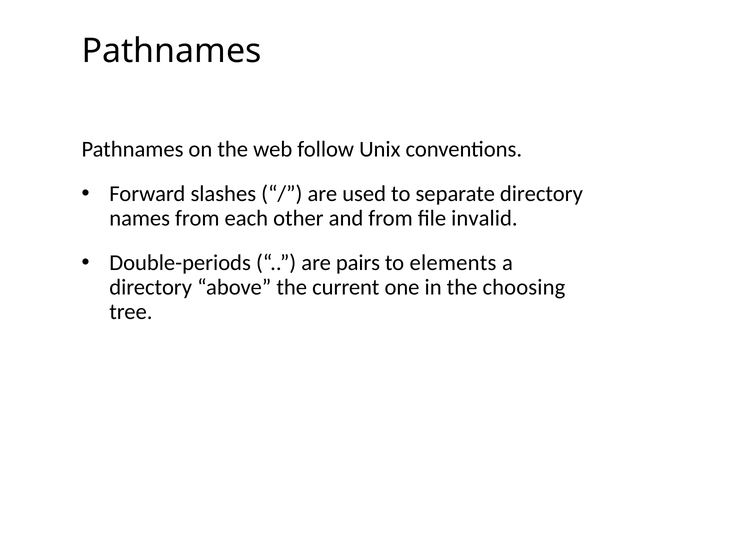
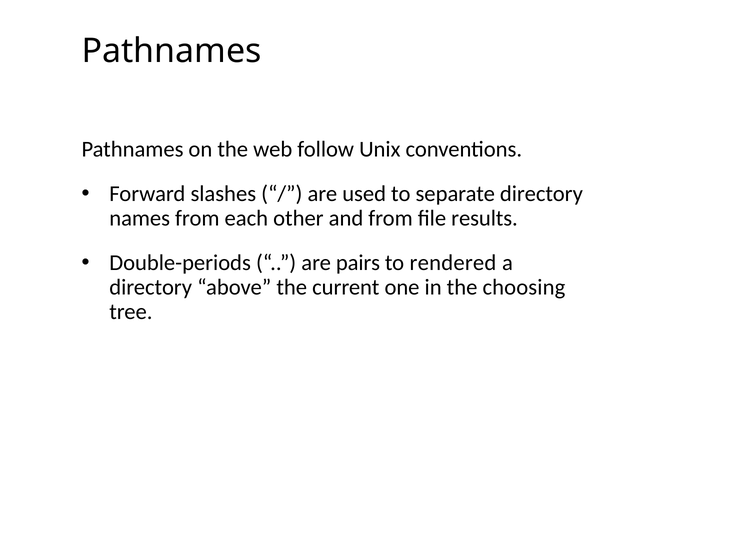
invalid: invalid -> results (485, 218)
elements: elements -> rendered (453, 263)
